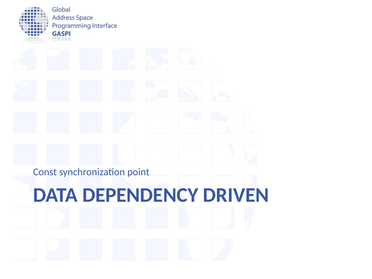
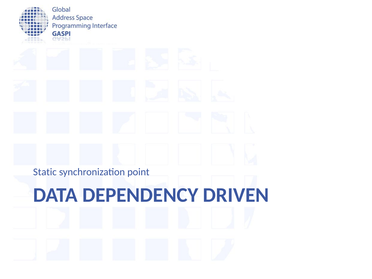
Const: Const -> Static (45, 172)
